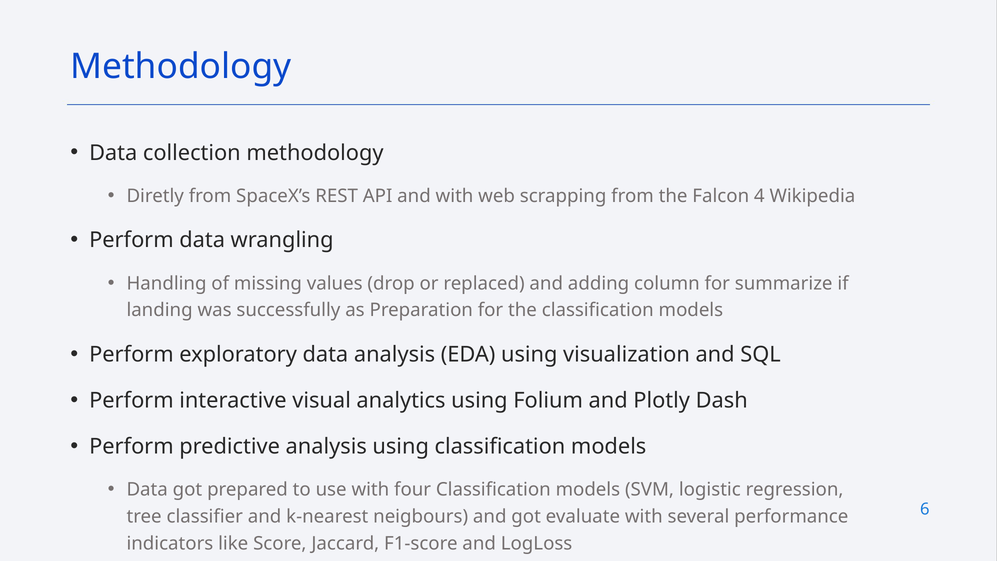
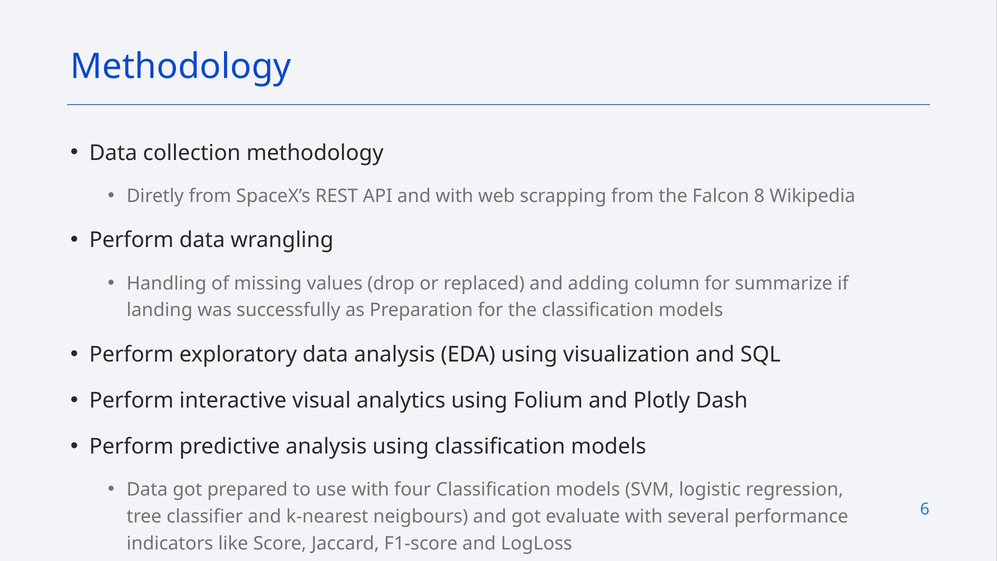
4: 4 -> 8 (759, 196)
